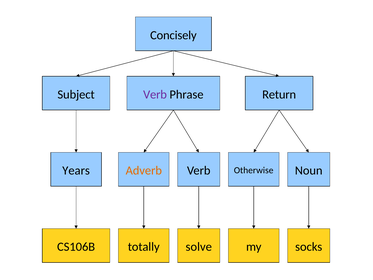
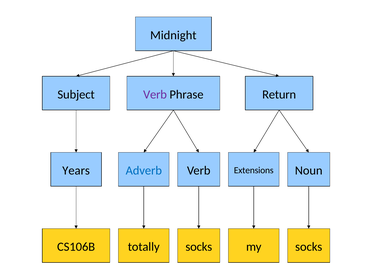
Concisely: Concisely -> Midnight (173, 35)
Adverb colour: orange -> blue (144, 170)
Otherwise: Otherwise -> Extensions (254, 170)
totally solve: solve -> socks (199, 247)
